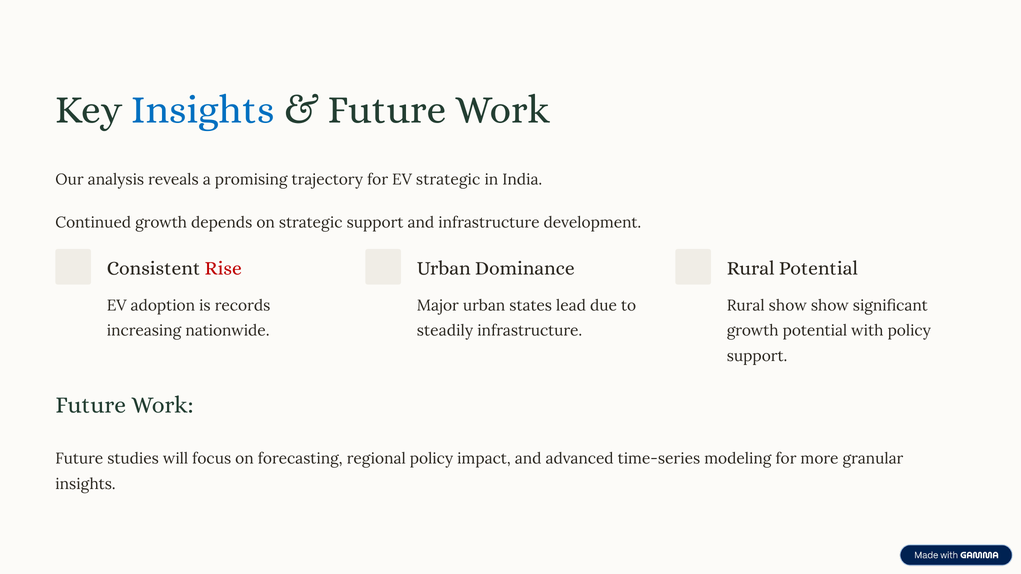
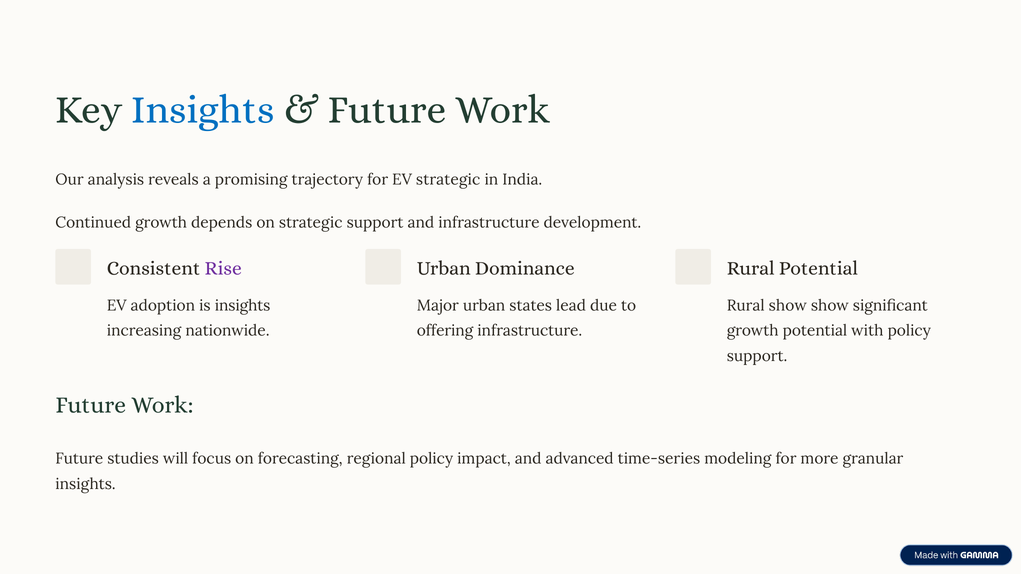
Rise colour: red -> purple (223, 269)
is records: records -> insights (243, 306)
steadily: steadily -> offering (445, 331)
